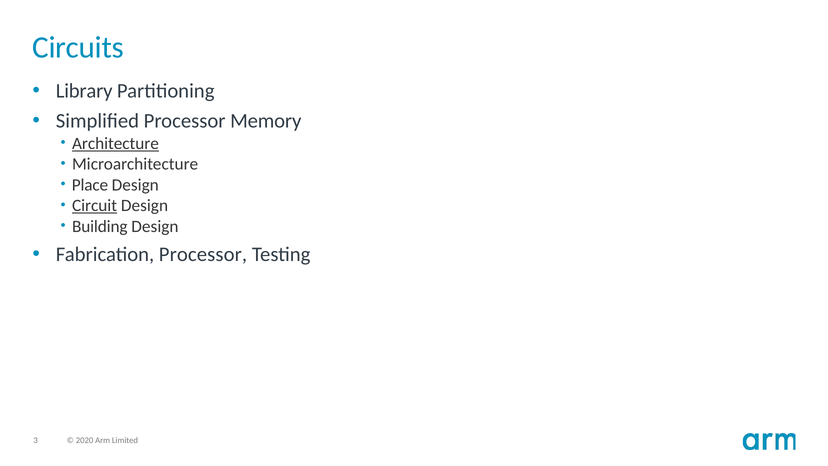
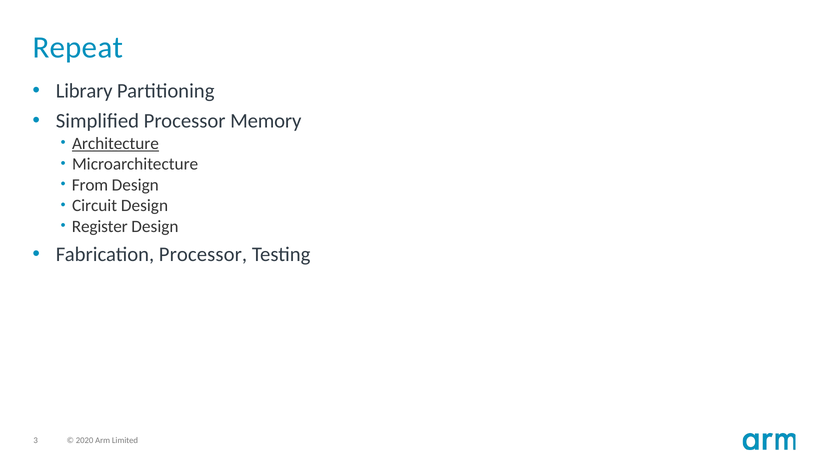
Circuits: Circuits -> Repeat (78, 48)
Place: Place -> From (90, 185)
Circuit underline: present -> none (95, 205)
Building: Building -> Register (100, 226)
